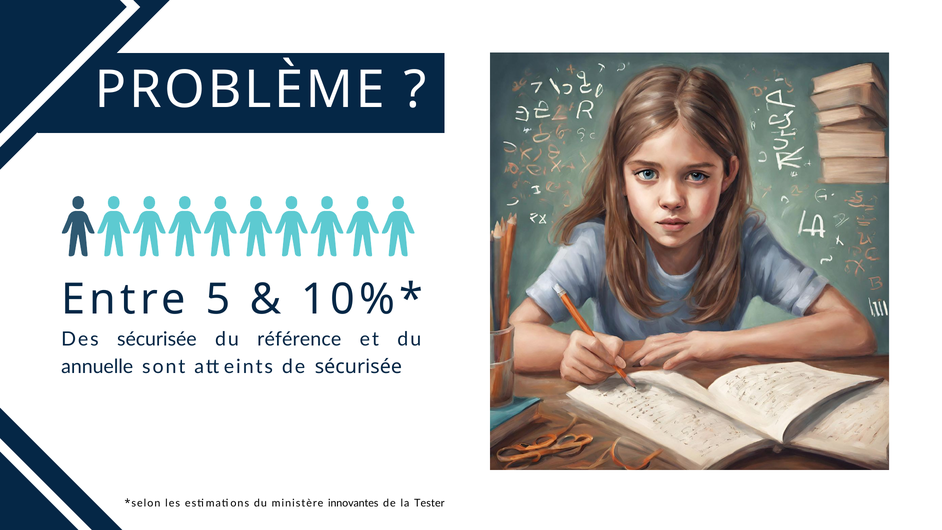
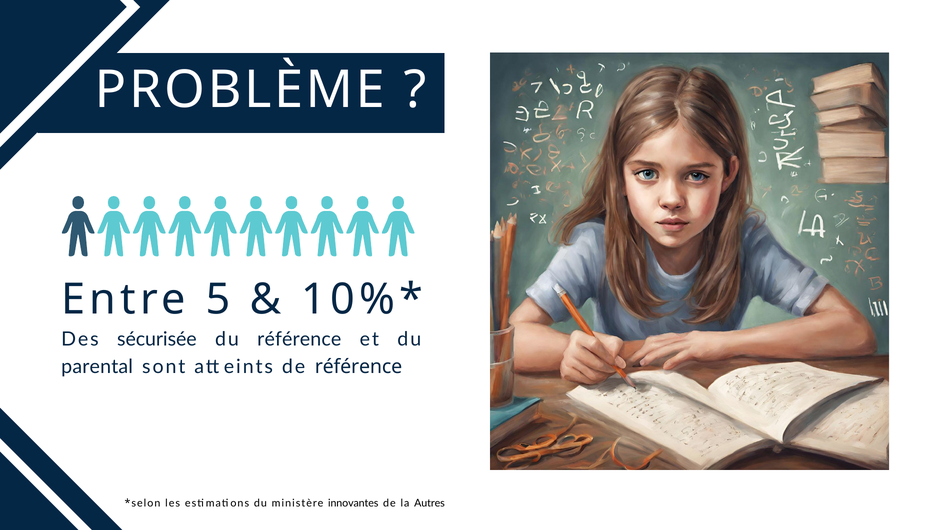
annuelle: annuelle -> parental (97, 367)
de sécurisée: sécurisée -> référence (358, 367)
Tester: Tester -> Autres (430, 503)
